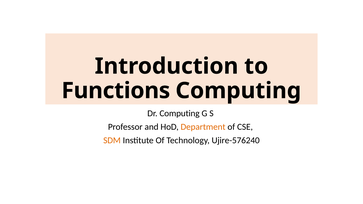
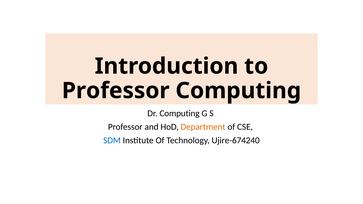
Functions: Functions -> Professor (116, 91)
SDM colour: orange -> blue (112, 141)
Ujire-576240: Ujire-576240 -> Ujire-674240 (236, 141)
